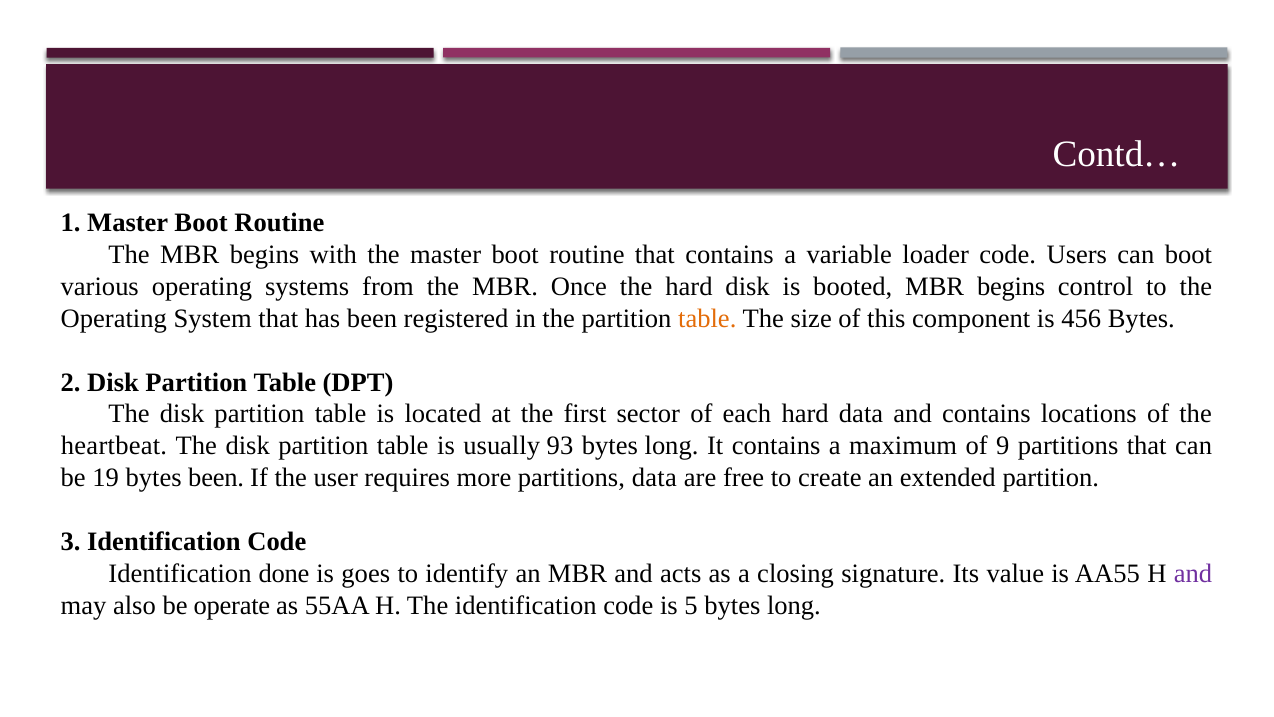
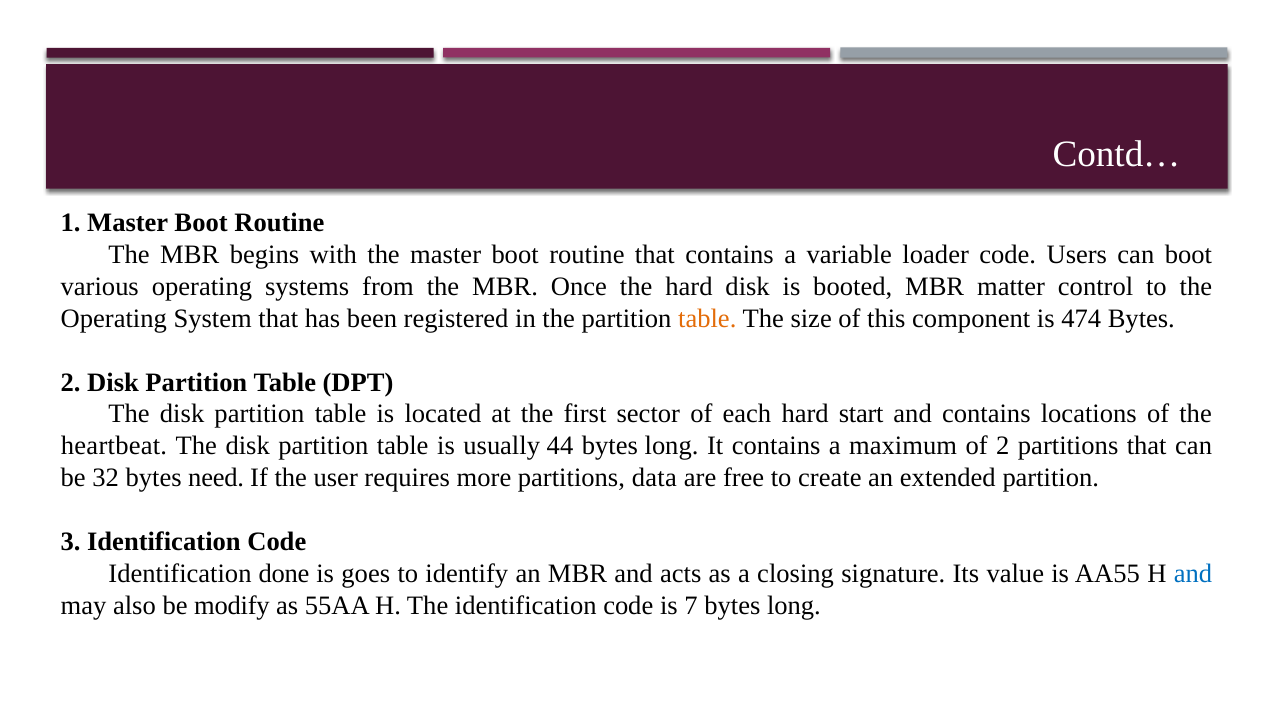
booted MBR begins: begins -> matter (1011, 287)
456: 456 -> 474 (1081, 318)
hard data: data -> start (861, 414)
93: 93 -> 44 (560, 446)
of 9: 9 -> 2 (1003, 446)
19: 19 -> 32 (106, 478)
bytes been: been -> need (216, 478)
and colour: purple -> blue (1193, 573)
operate: operate -> modify (232, 605)
5: 5 -> 7 (691, 605)
